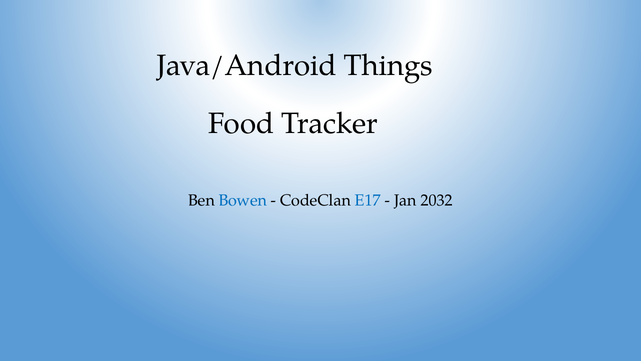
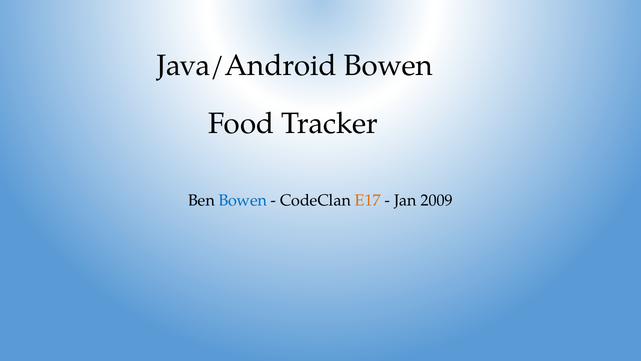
Java/Android Things: Things -> Bowen (388, 66)
E17 colour: blue -> orange (368, 200)
2032: 2032 -> 2009 (437, 200)
